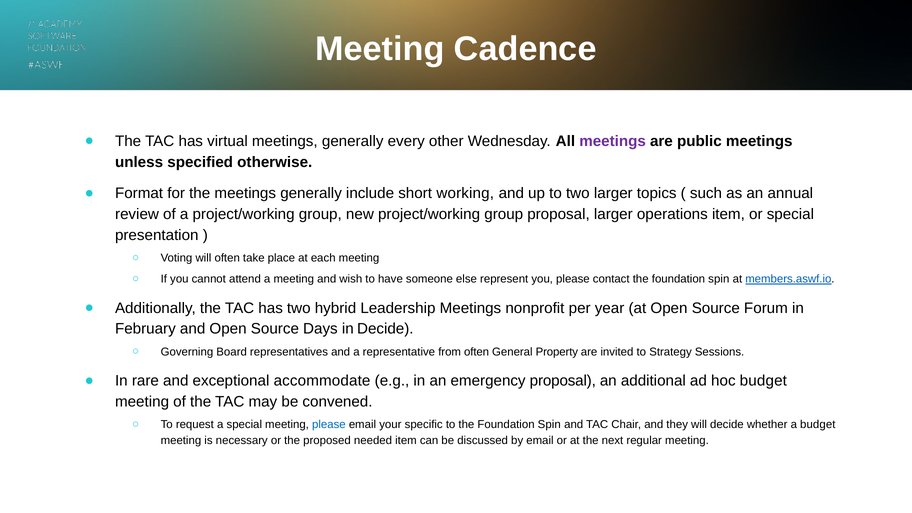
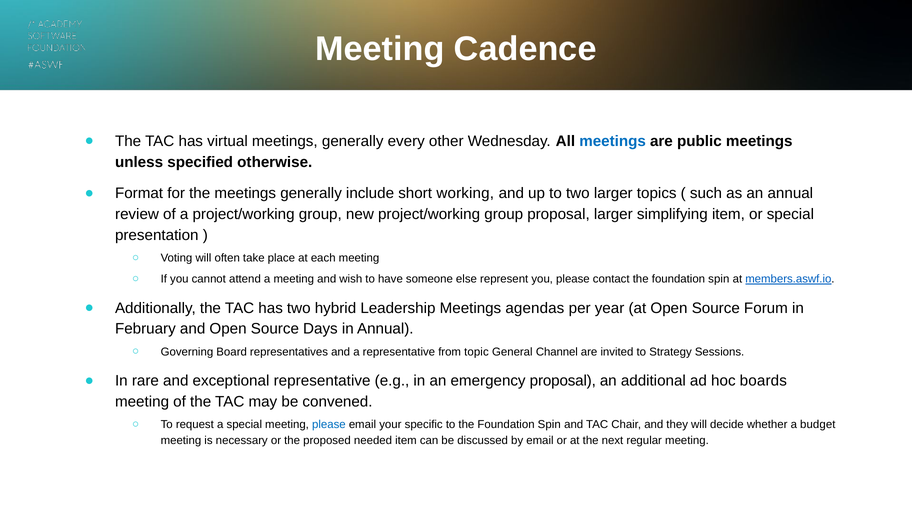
meetings colour: purple -> blue (613, 141)
operations: operations -> simplifying (672, 214)
nonprofit: nonprofit -> agendas (535, 308)
in Decide: Decide -> Annual (385, 329)
from often: often -> topic (476, 352)
Property: Property -> Channel (557, 352)
exceptional accommodate: accommodate -> representative (322, 381)
hoc budget: budget -> boards (763, 381)
